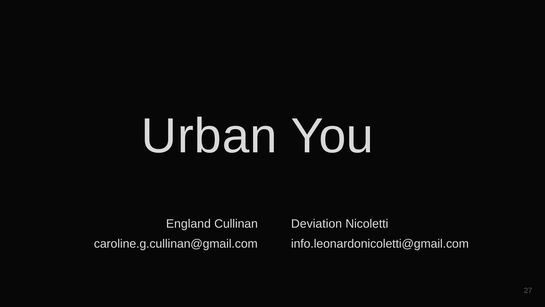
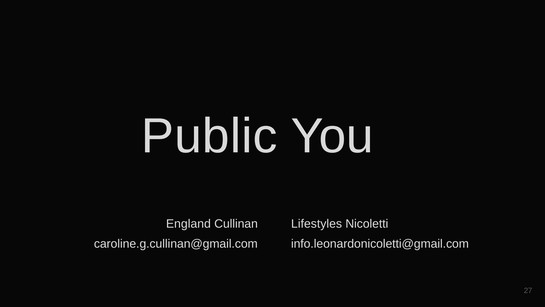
Urban: Urban -> Public (209, 136)
Deviation: Deviation -> Lifestyles (317, 224)
